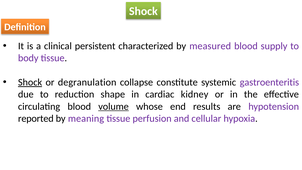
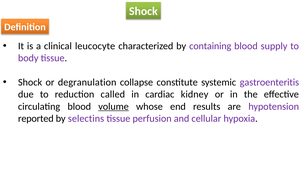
persistent: persistent -> leucocyte (95, 46)
measured: measured -> containing (210, 46)
Shock underline: present -> none (30, 82)
shape: shape -> called (113, 94)
meaning: meaning -> selectins (86, 118)
